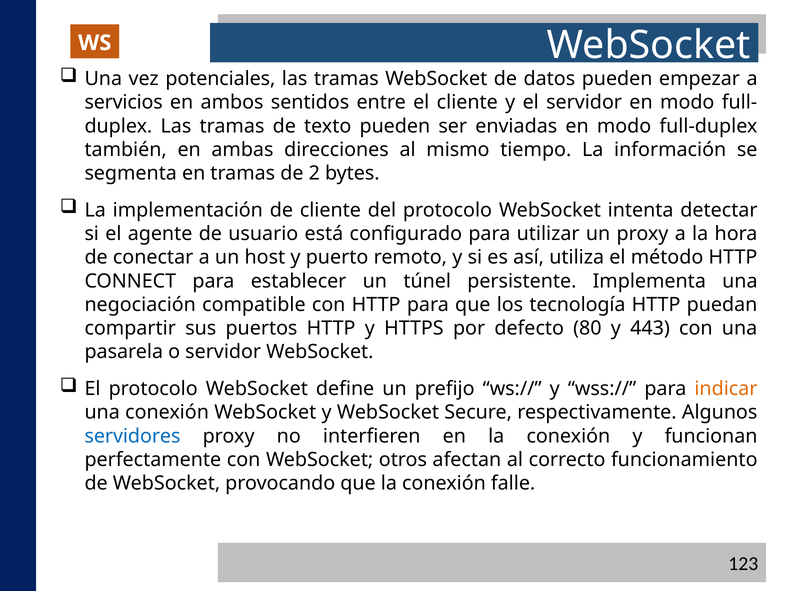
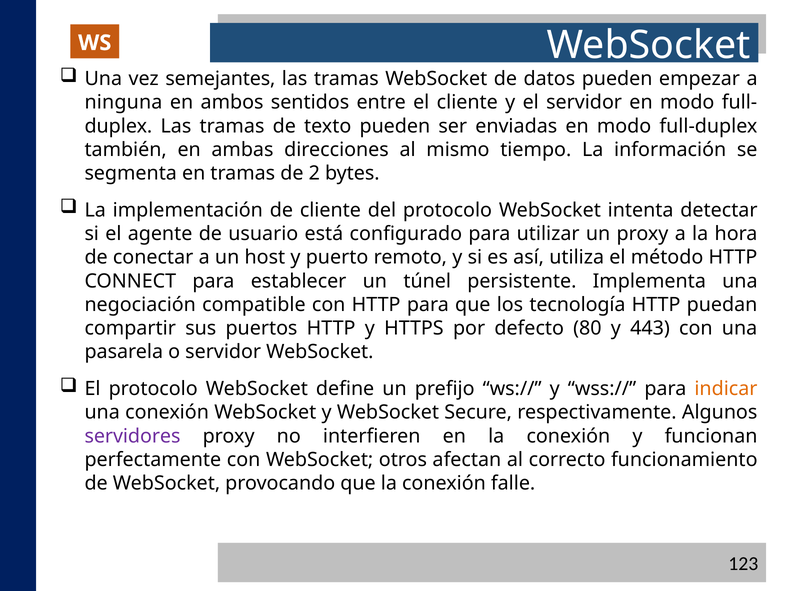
potenciales: potenciales -> semejantes (220, 79)
servicios: servicios -> ninguna (123, 102)
servidores colour: blue -> purple (132, 436)
